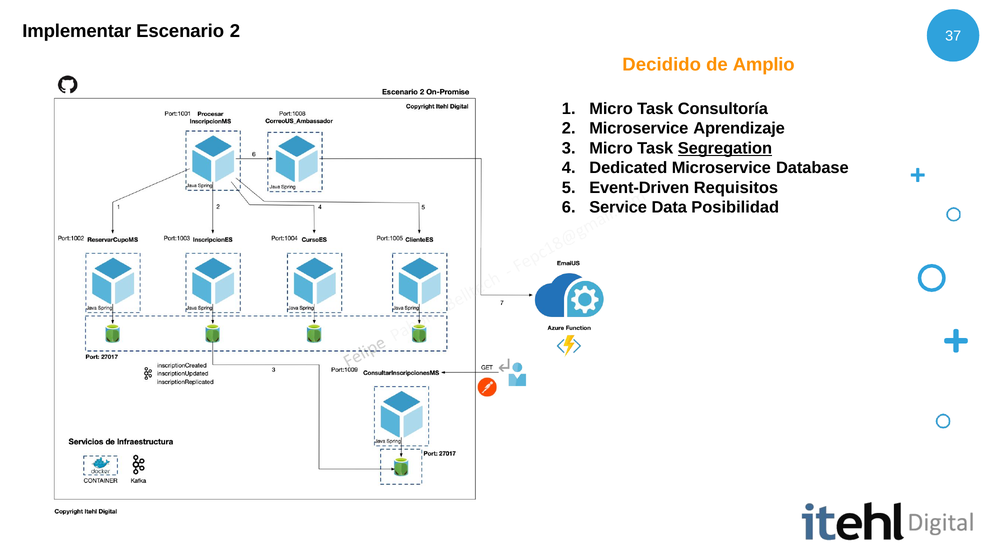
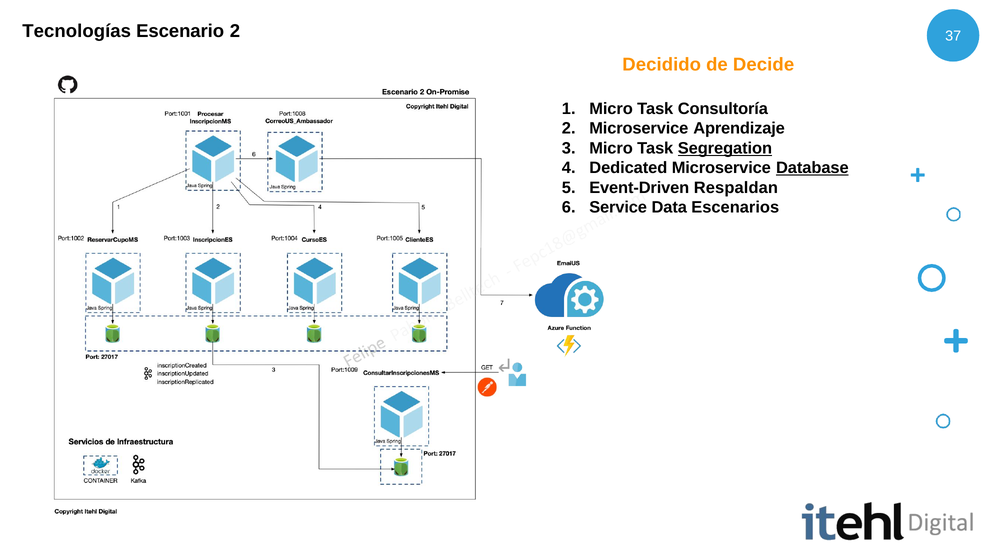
Implementar: Implementar -> Tecnologías (77, 31)
Amplio: Amplio -> Decide (764, 65)
Database underline: none -> present (812, 168)
Requisitos: Requisitos -> Respaldan (736, 188)
Posibilidad: Posibilidad -> Escenarios (735, 207)
